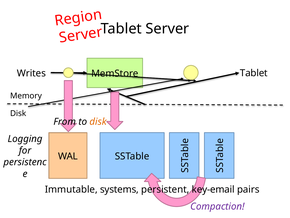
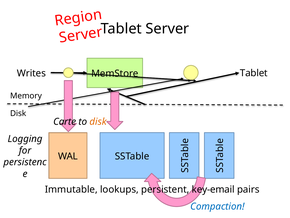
From: From -> Carte (65, 121)
systems: systems -> lookups (119, 189)
Compaction colour: purple -> blue (217, 206)
